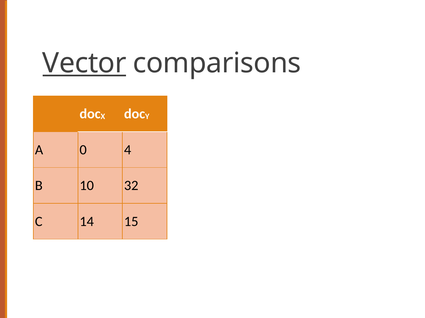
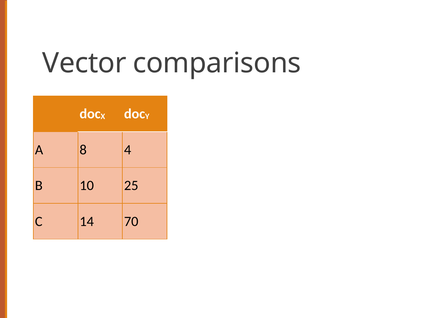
Vector underline: present -> none (84, 63)
0: 0 -> 8 (83, 150)
32: 32 -> 25 (131, 186)
15: 15 -> 70 (131, 222)
